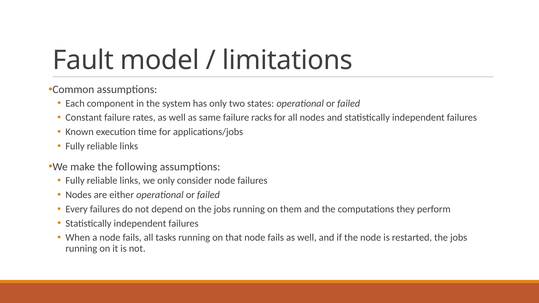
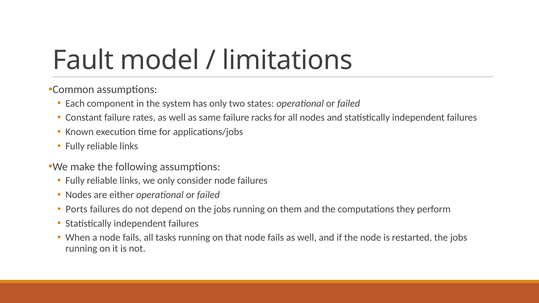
Every: Every -> Ports (76, 209)
